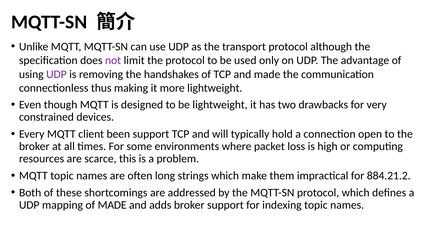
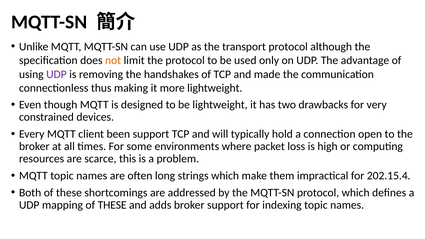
not colour: purple -> orange (113, 61)
884.21.2: 884.21.2 -> 202.15.4 (389, 176)
mapping of MADE: MADE -> THESE (112, 205)
